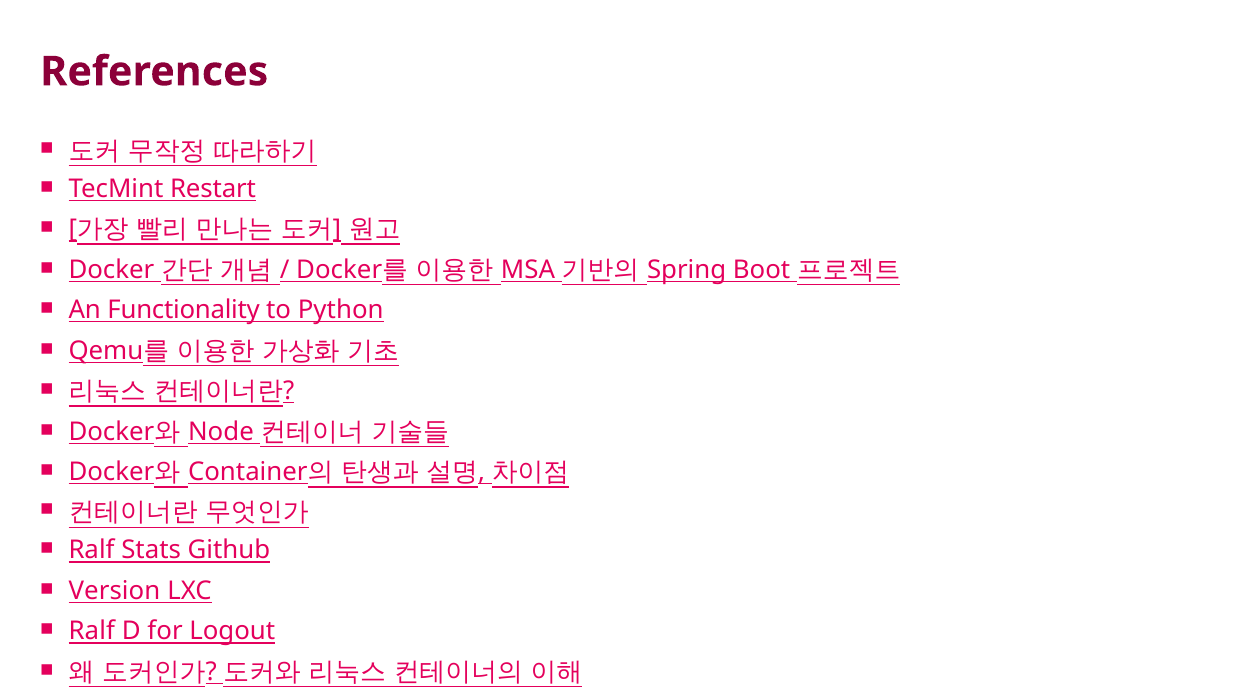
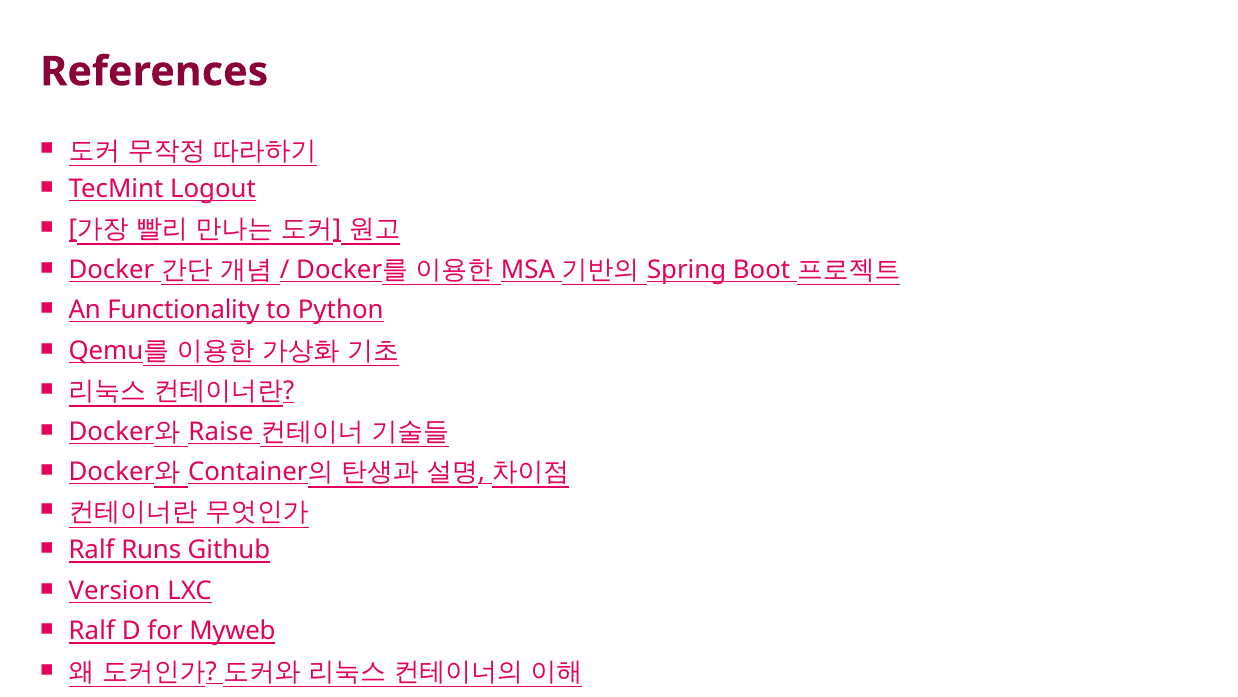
Restart: Restart -> Logout (213, 189)
Node: Node -> Raise (221, 431)
Stats: Stats -> Runs (151, 550)
Logout: Logout -> Myweb (232, 631)
